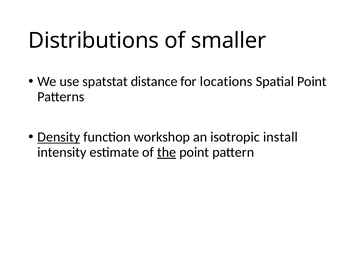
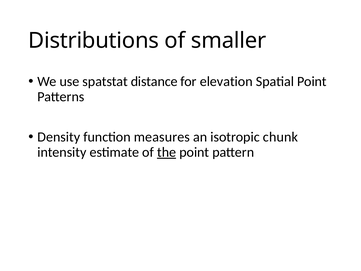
locations: locations -> elevation (226, 81)
Density underline: present -> none (59, 137)
workshop: workshop -> measures (162, 137)
install: install -> chunk (280, 137)
